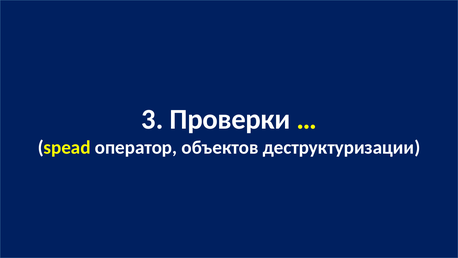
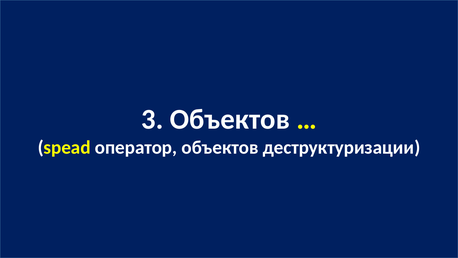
3 Проверки: Проверки -> Объектов (230, 119)
